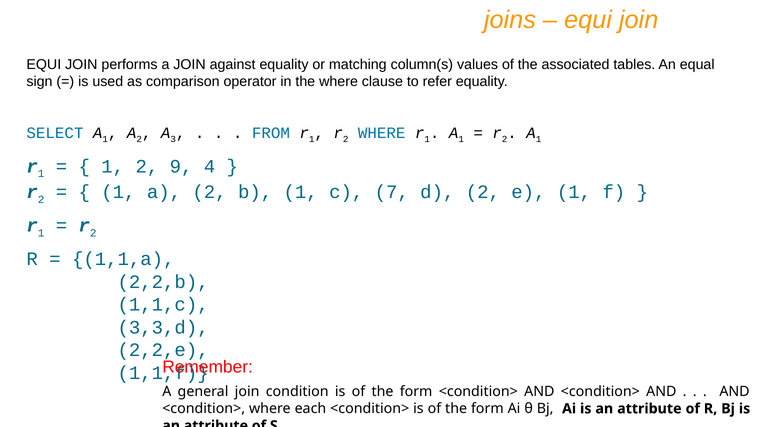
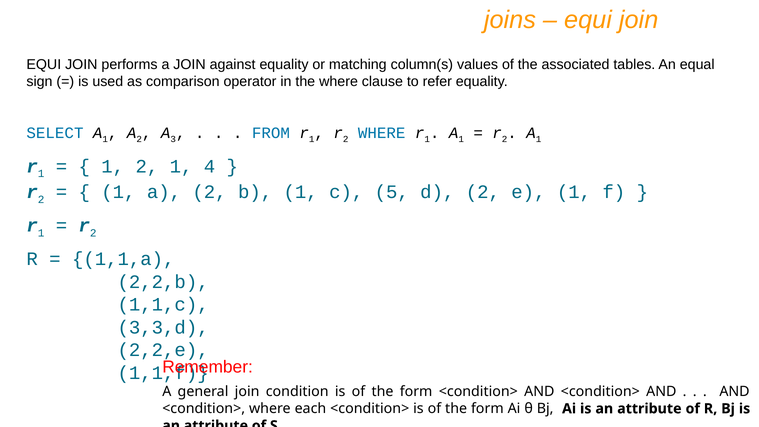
2 9: 9 -> 1 (181, 166)
7: 7 -> 5 (392, 192)
